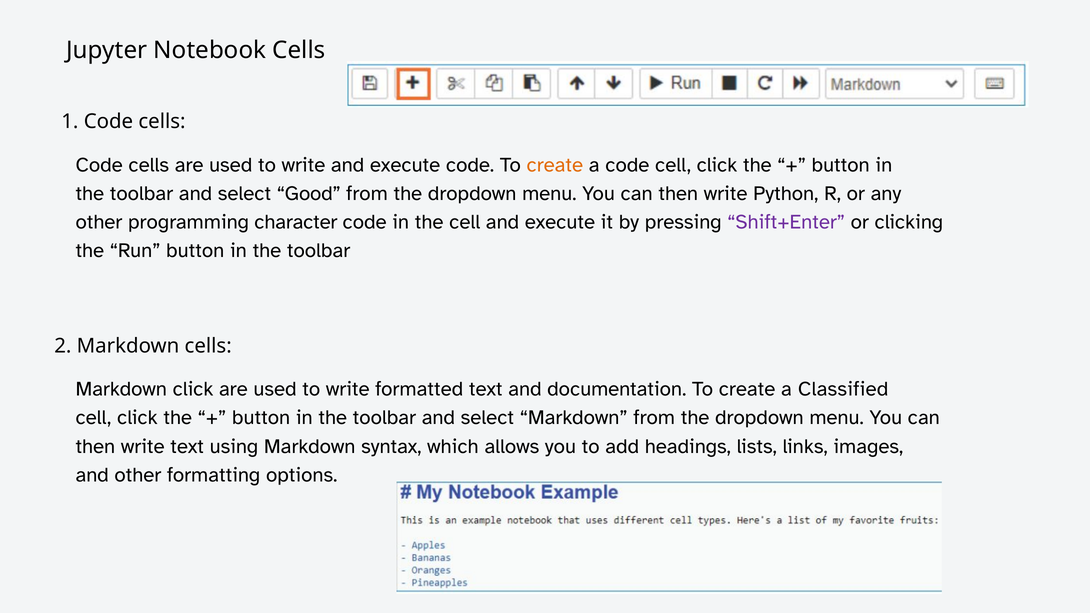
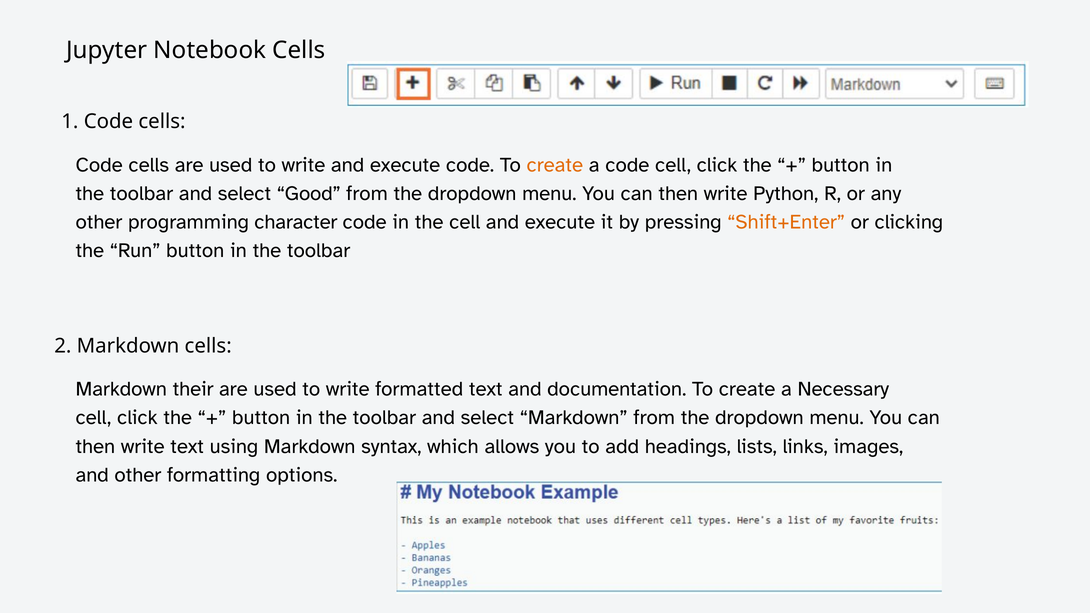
Shift+Enter colour: purple -> orange (786, 222)
Markdown click: click -> their (193, 389)
Classified: Classified -> Necessary (843, 389)
